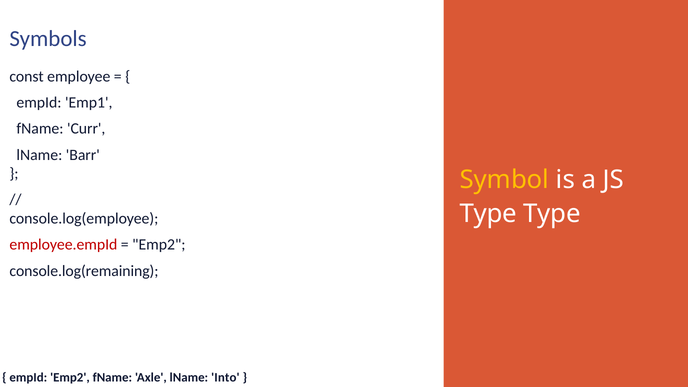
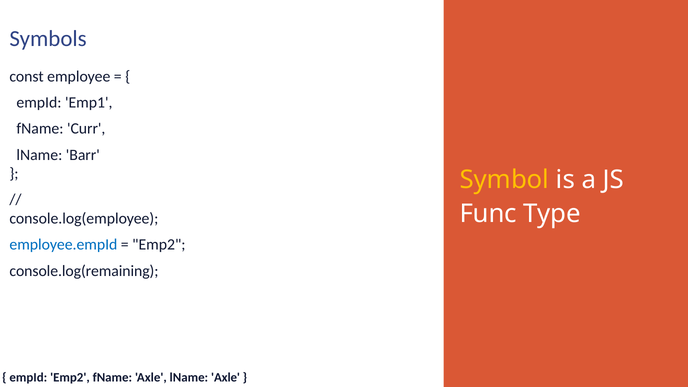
Type: Type -> Func (488, 214)
employee.empId colour: red -> blue (63, 245)
lName Into: Into -> Axle (226, 377)
